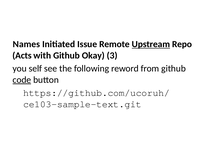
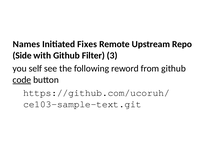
Issue: Issue -> Fixes (87, 44)
Upstream underline: present -> none (151, 44)
Acts: Acts -> Side (22, 56)
Okay: Okay -> Filter (93, 56)
